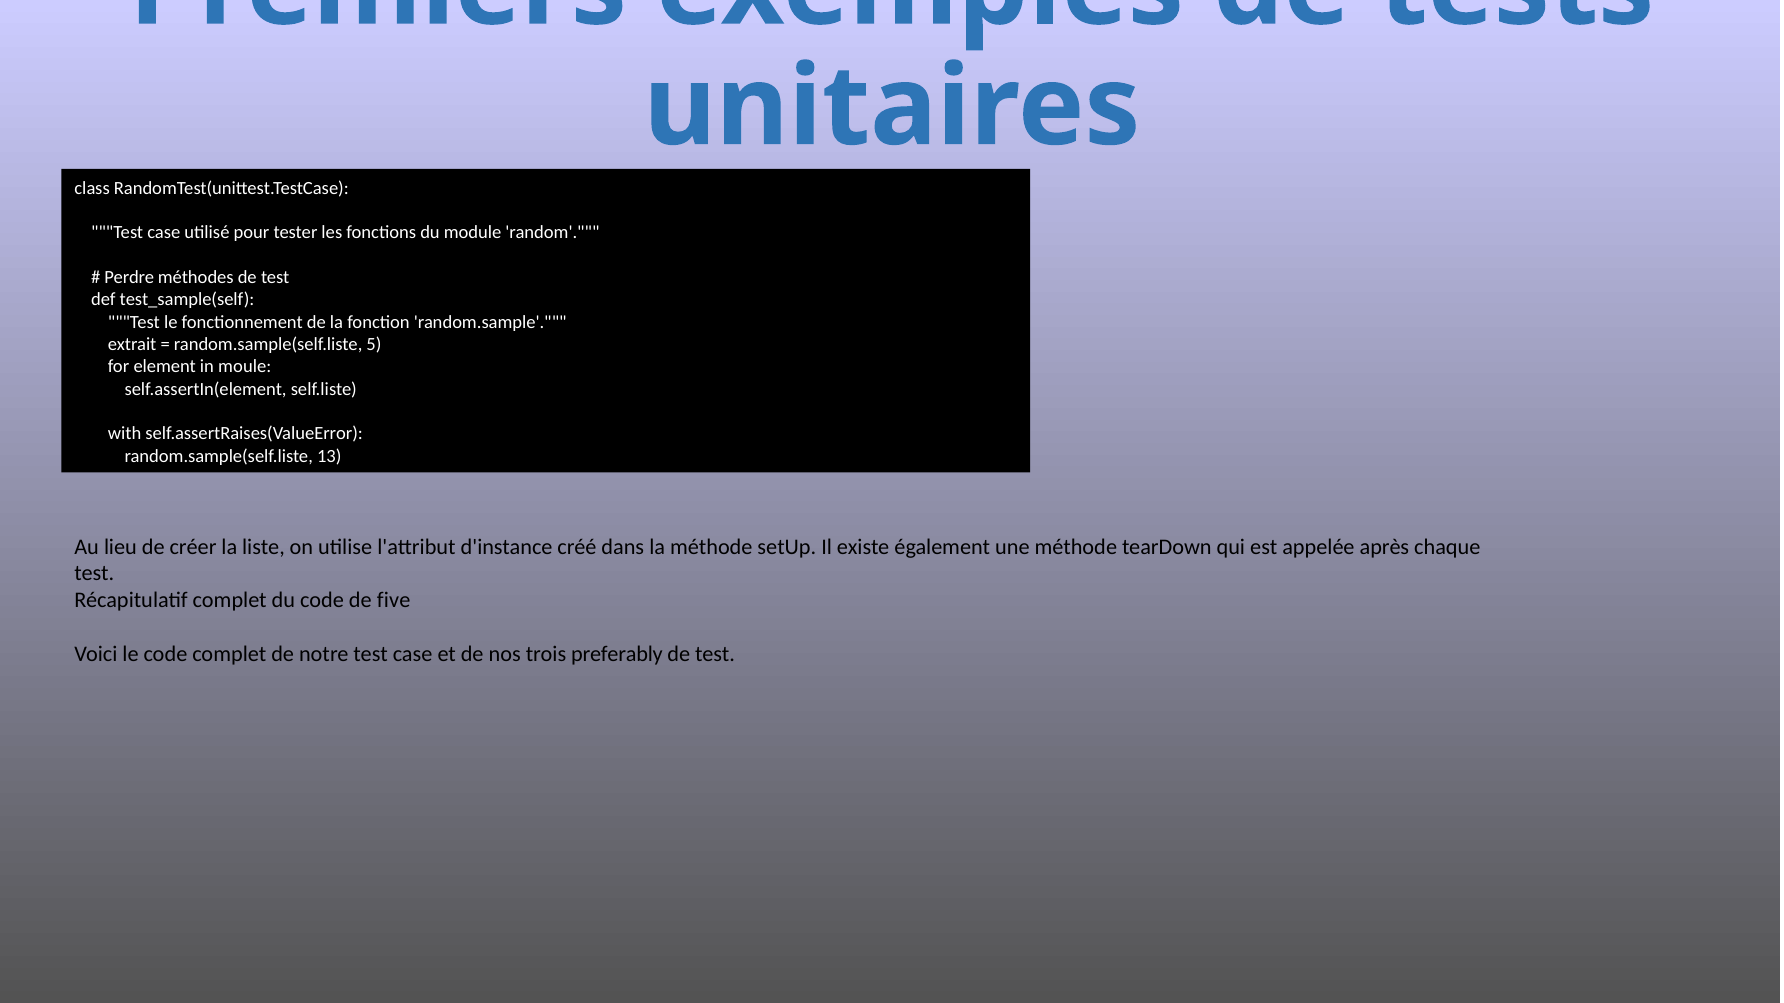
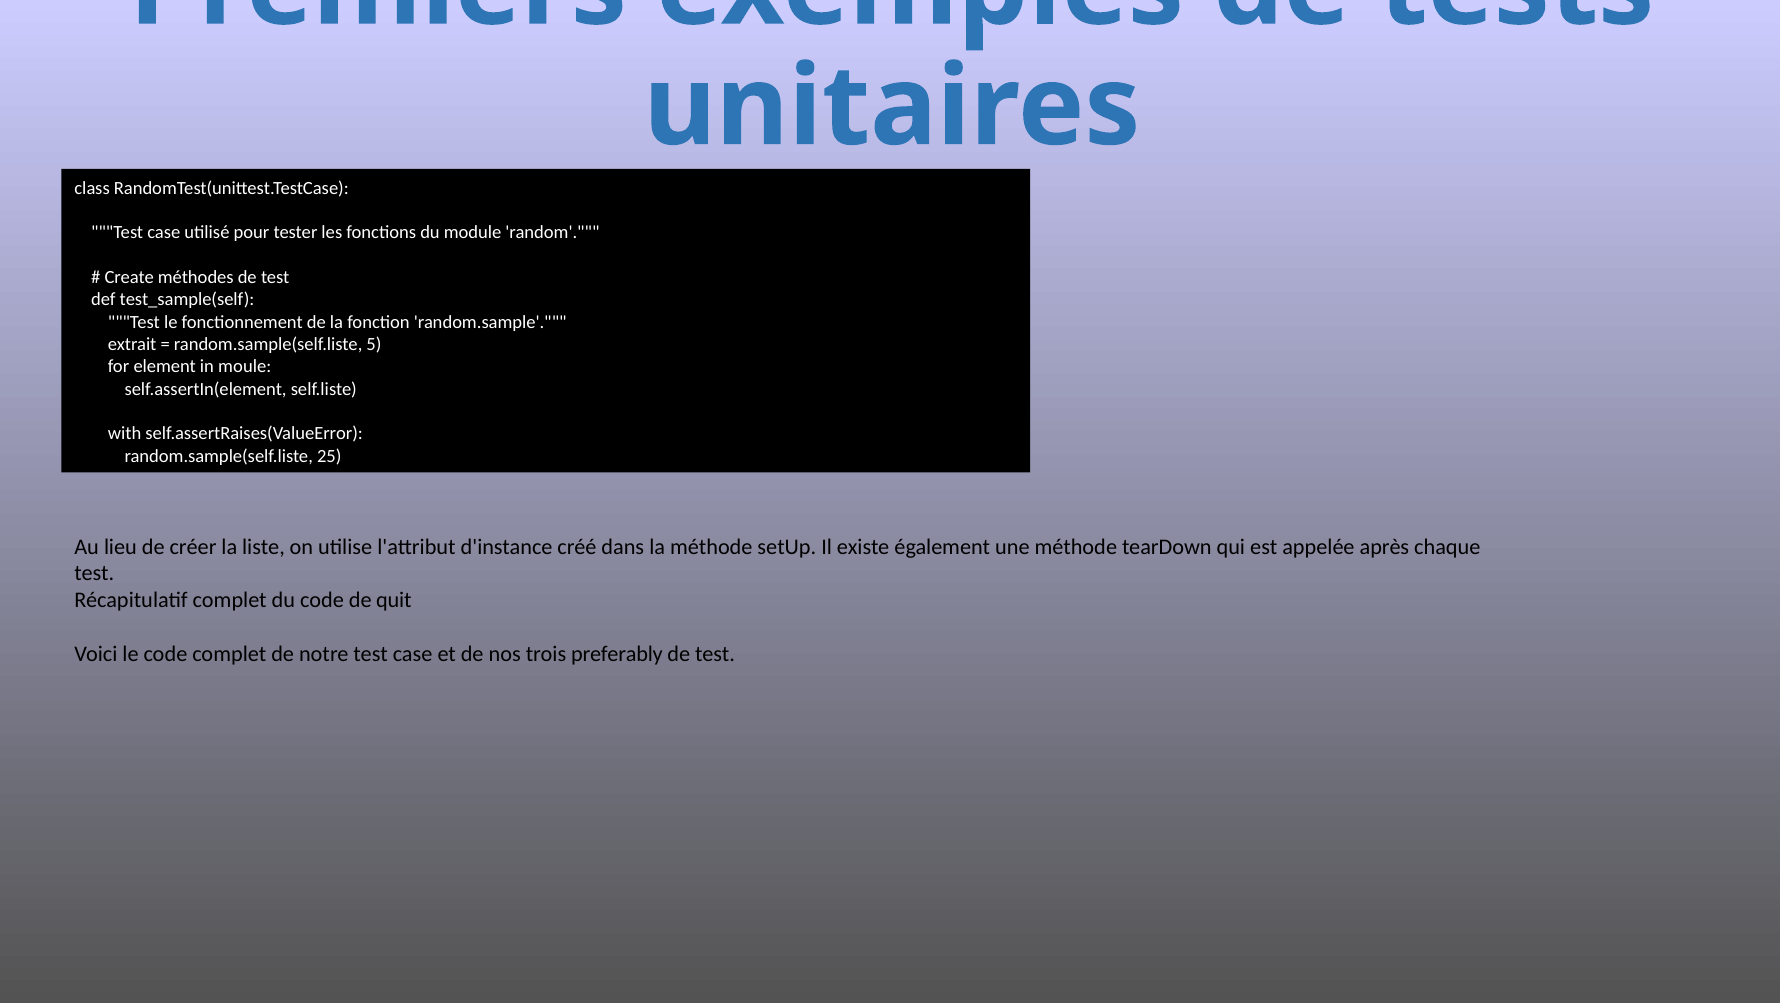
Perdre: Perdre -> Create (129, 277)
13: 13 -> 25 (329, 456)
five: five -> quit (394, 600)
